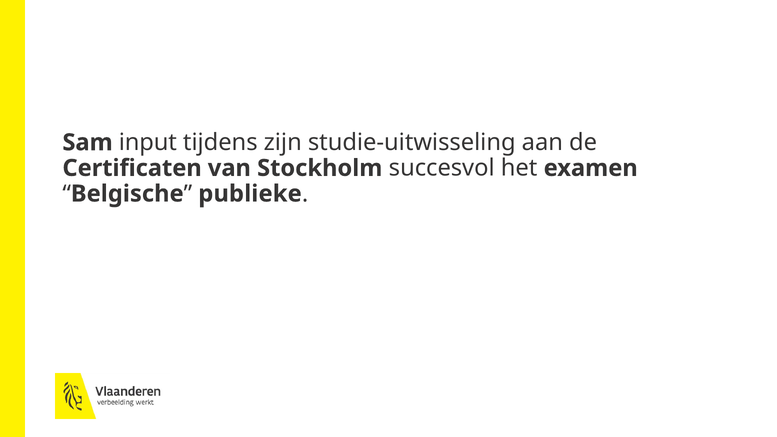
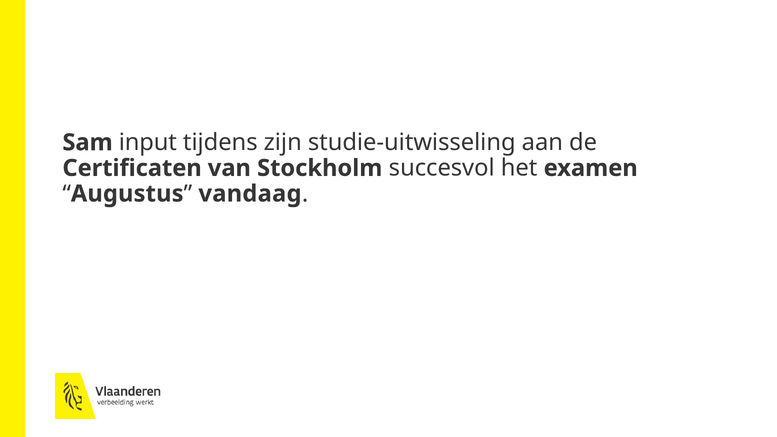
Belgische: Belgische -> Augustus (127, 194)
publieke: publieke -> vandaag (250, 194)
